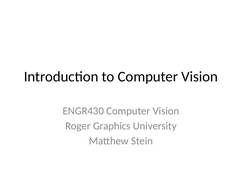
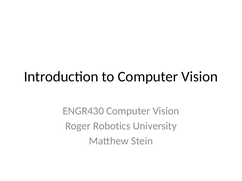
Graphics: Graphics -> Robotics (112, 126)
